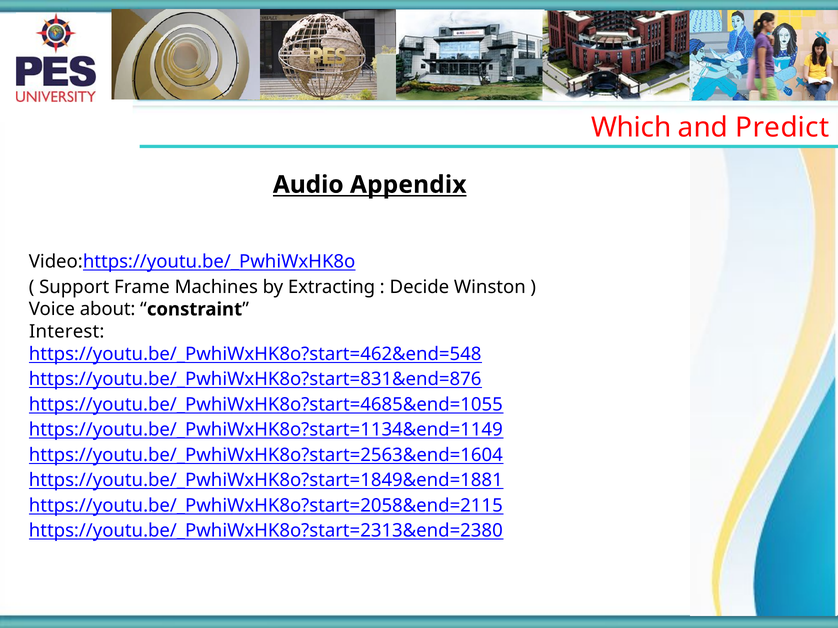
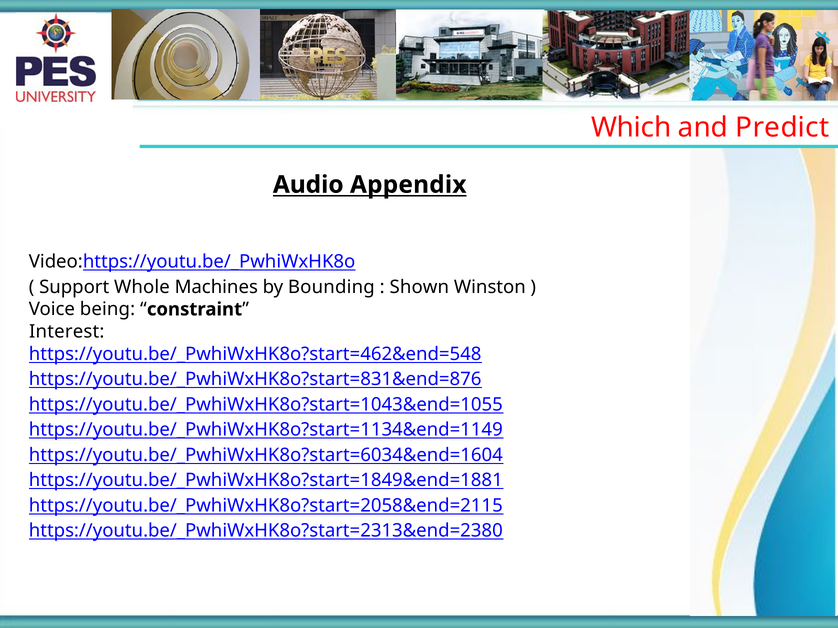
Frame: Frame -> Whole (142, 287)
Extracting: Extracting -> Bounding (331, 287)
Decide: Decide -> Shown (419, 287)
about: about -> being (107, 310)
https://youtu.be/_PwhiWxHK8o?start=4685&end=1055: https://youtu.be/_PwhiWxHK8o?start=4685&end=1055 -> https://youtu.be/_PwhiWxHK8o?start=1043&end=1055 (266, 405)
https://youtu.be/_PwhiWxHK8o?start=2563&end=1604: https://youtu.be/_PwhiWxHK8o?start=2563&end=1604 -> https://youtu.be/_PwhiWxHK8o?start=6034&end=1604 (266, 455)
